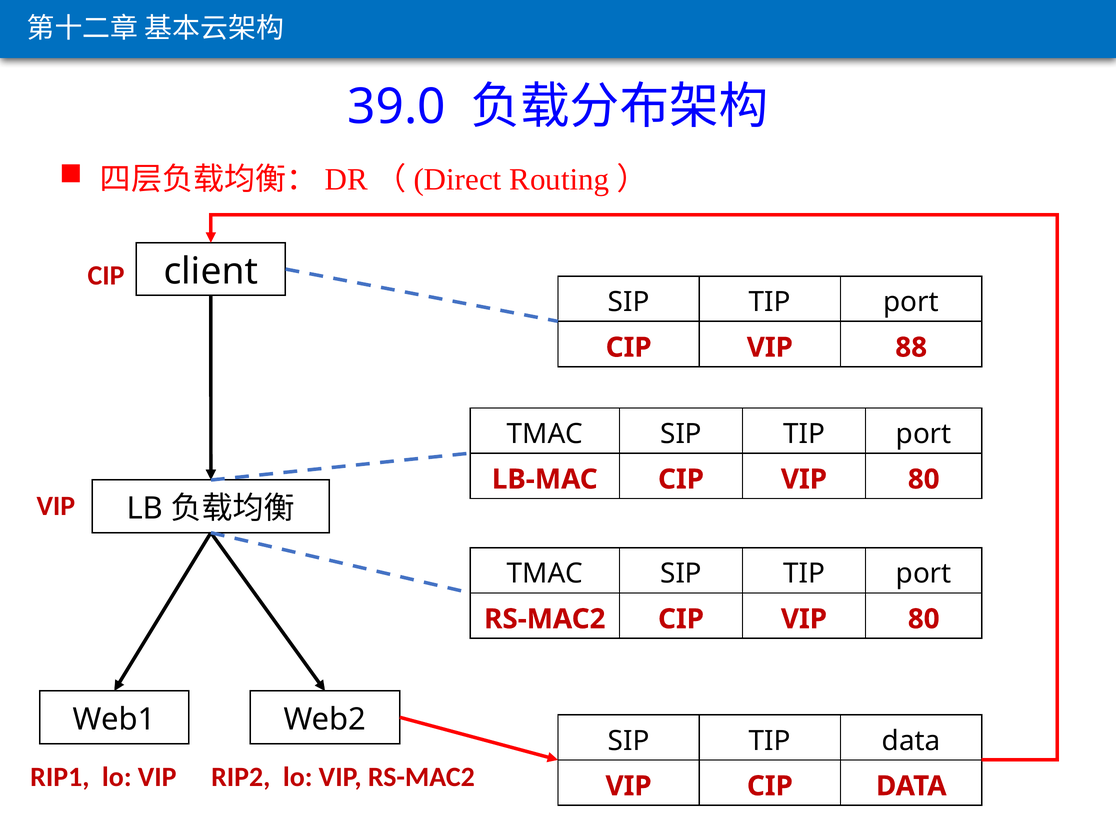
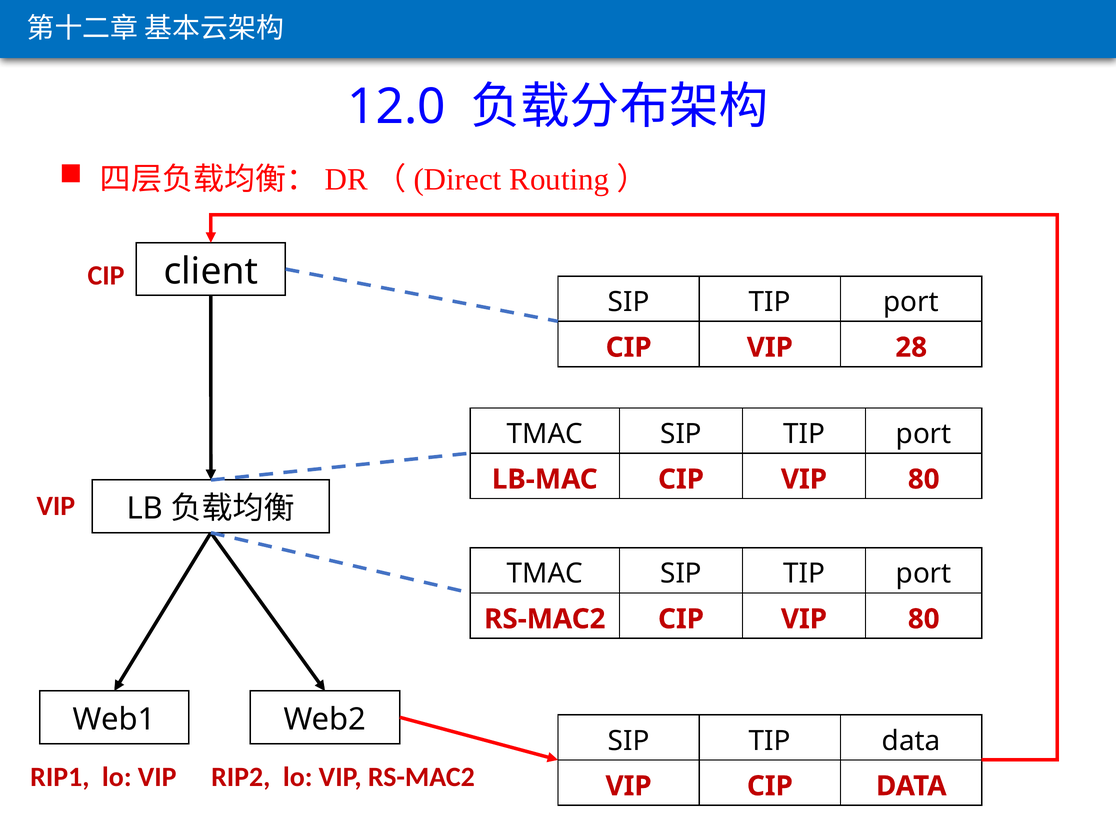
39.0: 39.0 -> 12.0 (397, 107)
88: 88 -> 28 (911, 347)
